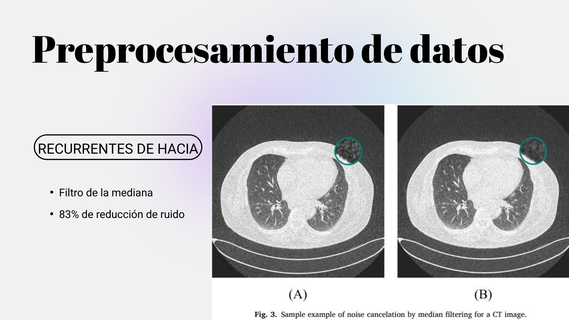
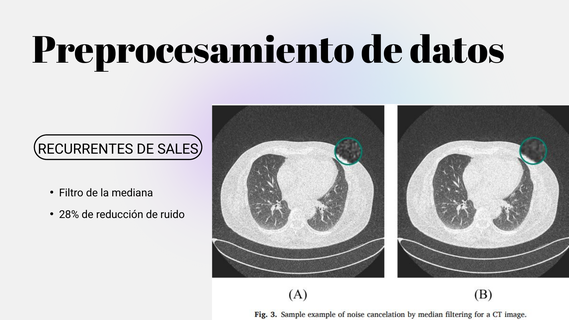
HACIA: HACIA -> SALES (178, 149)
83%: 83% -> 28% (69, 214)
